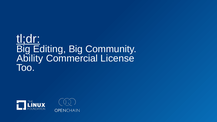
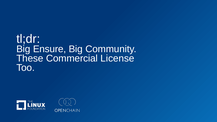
tl;dr underline: present -> none (28, 39)
Editing: Editing -> Ensure (50, 49)
Ability: Ability -> These (30, 58)
